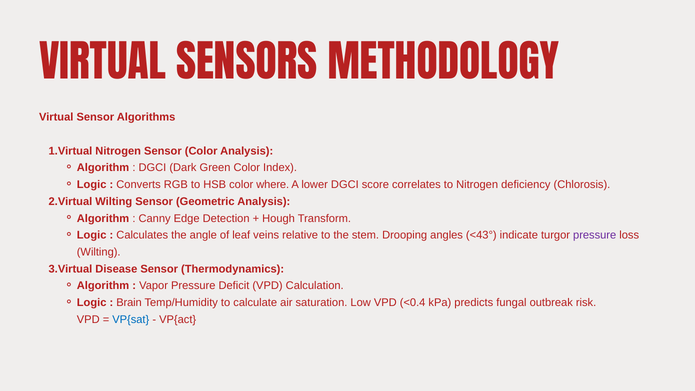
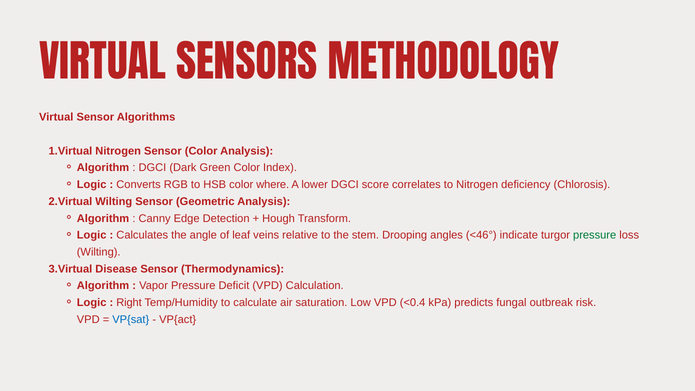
<43°: <43° -> <46° (481, 235)
pressure colour: purple -> green (595, 235)
Brain: Brain -> Right (129, 303)
